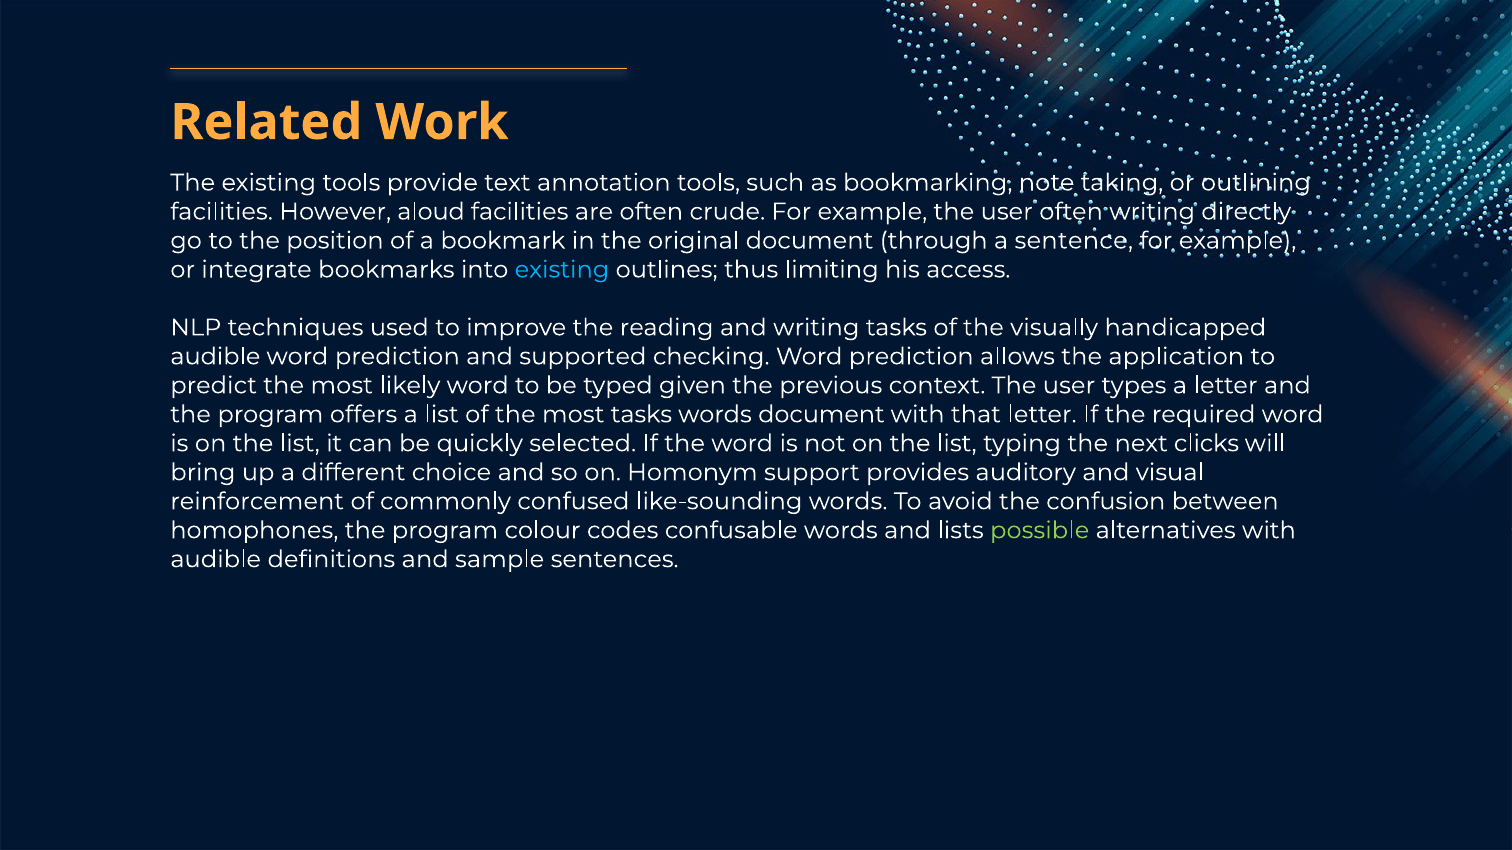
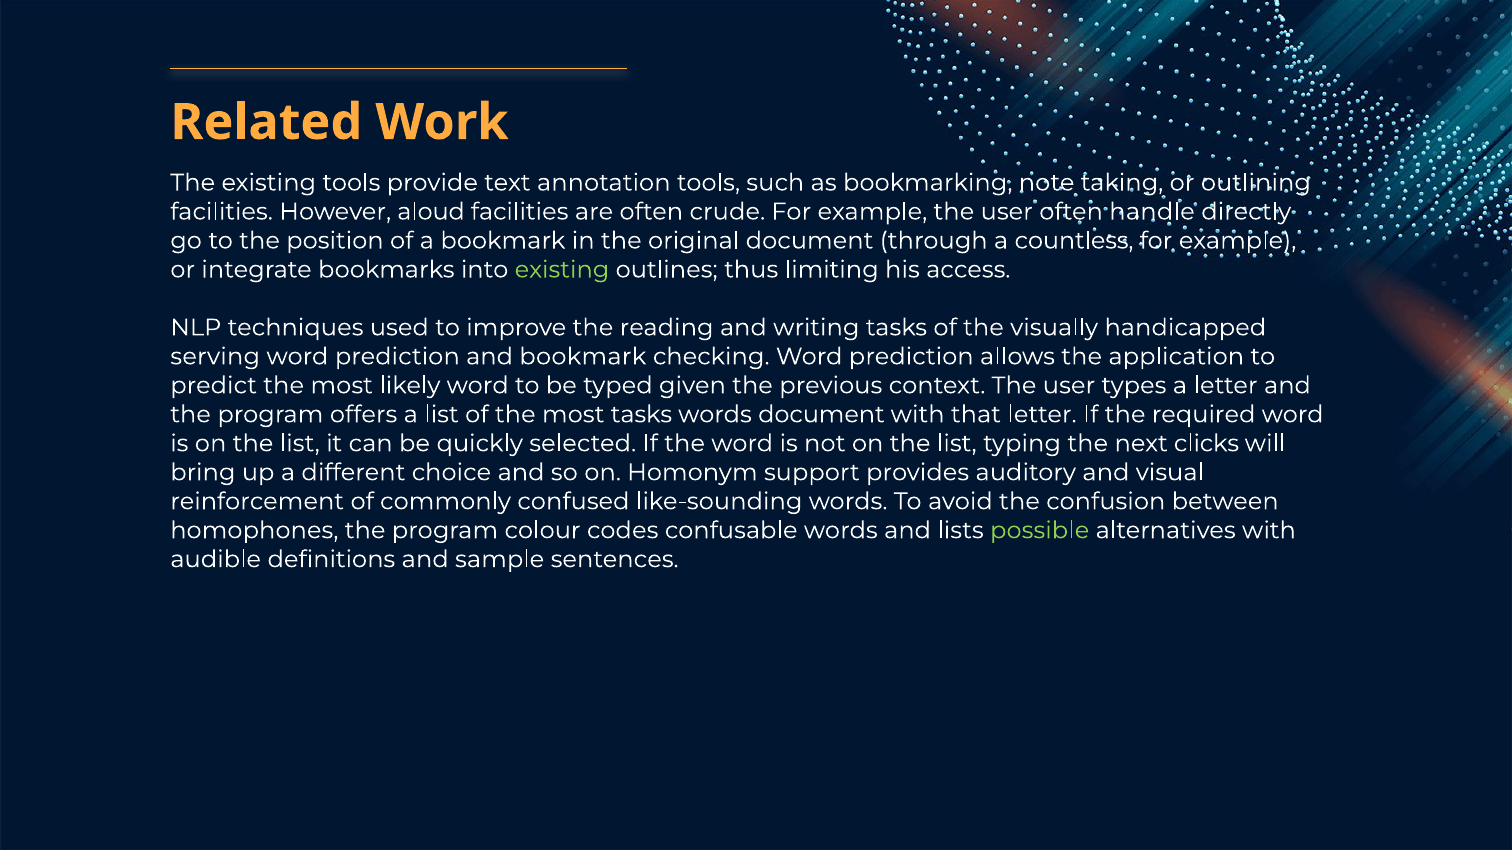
often writing: writing -> handle (1152, 212)
sentence: sentence -> countless (1074, 241)
existing colour: light blue -> light green (562, 270)
audible: audible -> serving (215, 357)
and supported: supported -> bookmark (583, 357)
